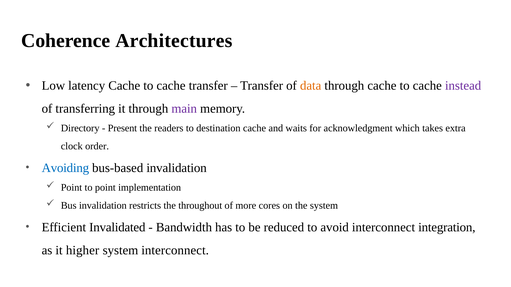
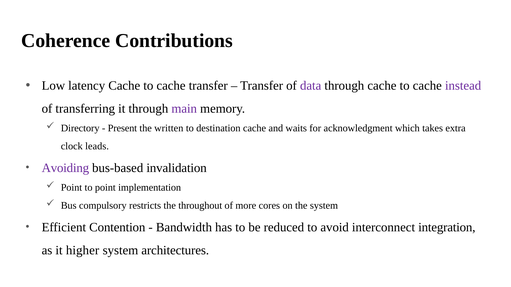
Architectures: Architectures -> Contributions (174, 41)
data colour: orange -> purple (311, 86)
readers: readers -> written (169, 128)
order: order -> leads (97, 147)
Avoiding colour: blue -> purple (65, 168)
Bus invalidation: invalidation -> compulsory (103, 206)
Invalidated: Invalidated -> Contention (117, 228)
system interconnect: interconnect -> architectures (175, 251)
